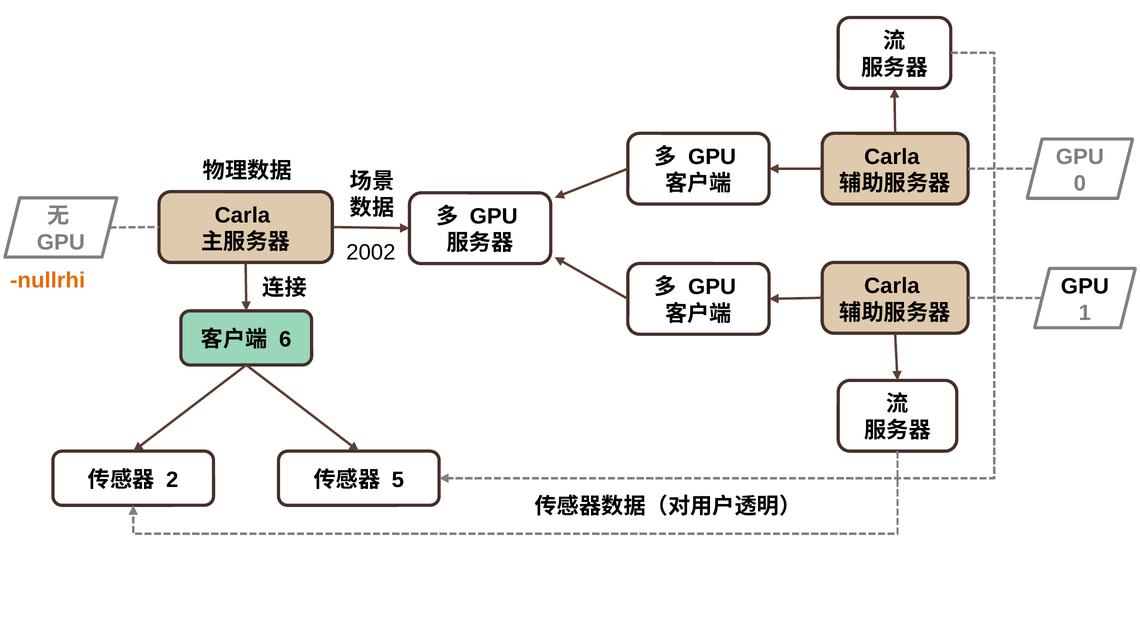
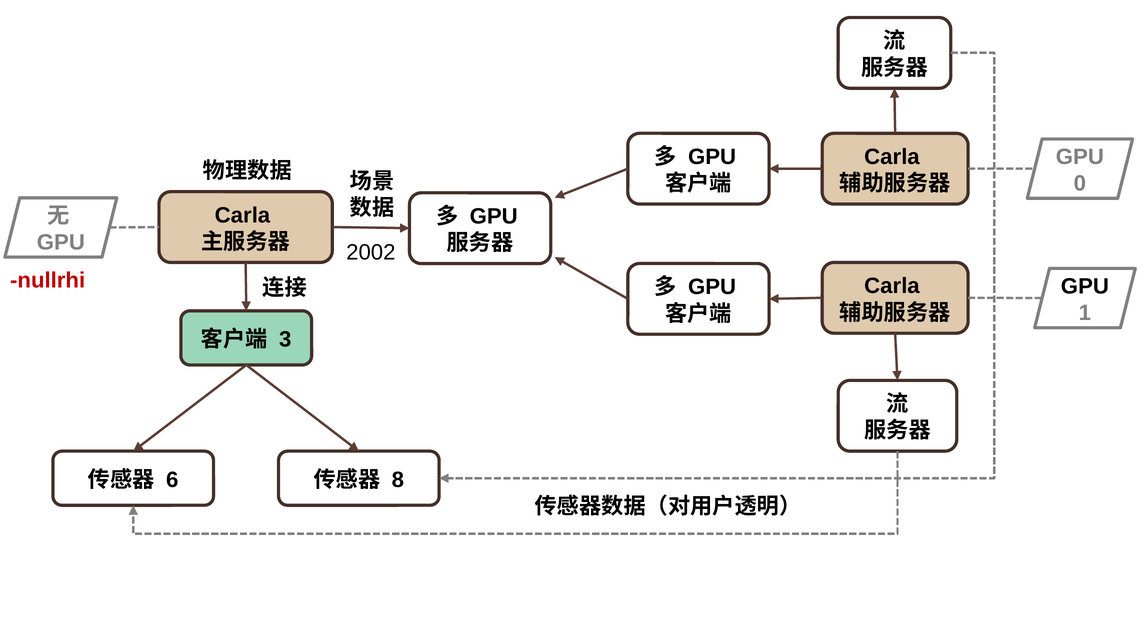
nullrhi colour: orange -> red (48, 280)
6: 6 -> 3 (285, 339)
2: 2 -> 6 (172, 480)
5: 5 -> 8 (398, 480)
